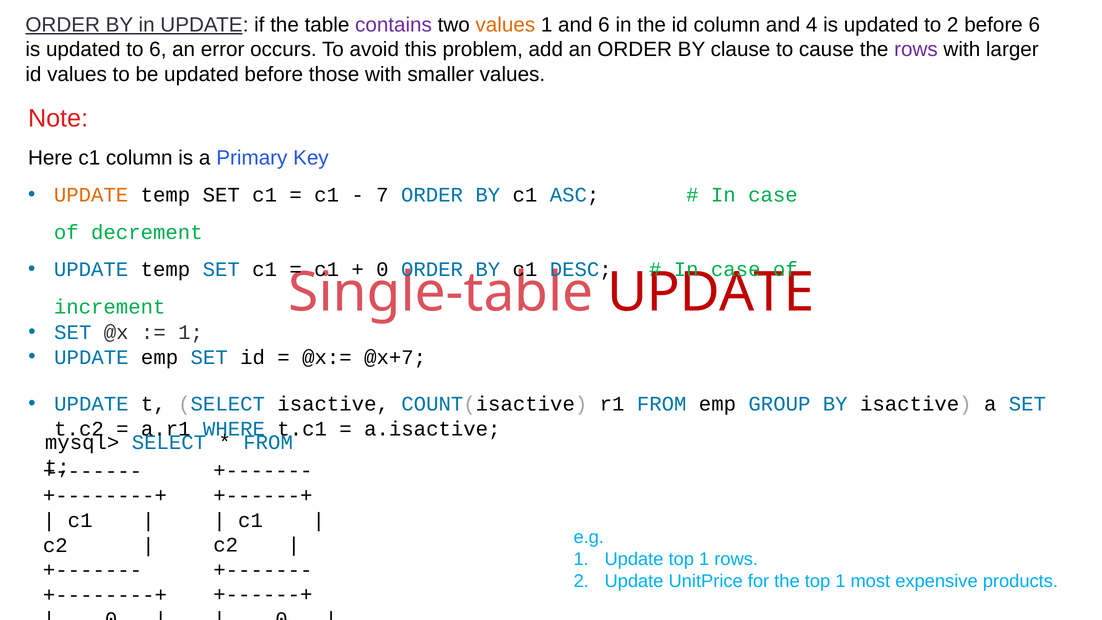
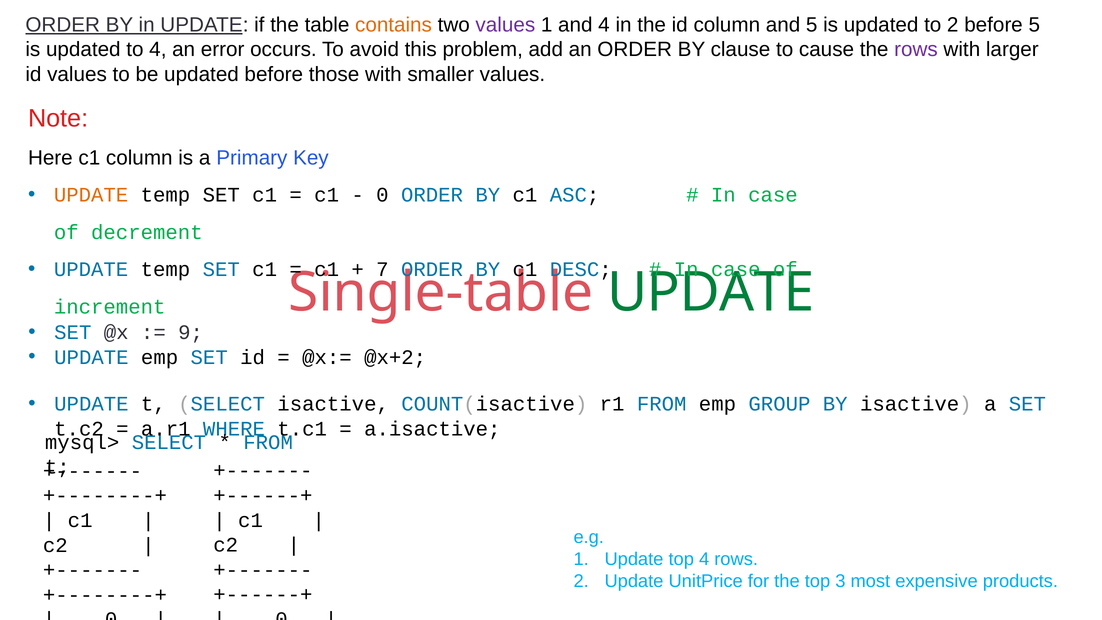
contains colour: purple -> orange (394, 25)
values colour: orange -> purple (505, 25)
and 6: 6 -> 4 (604, 25)
and 4: 4 -> 5 (812, 25)
before 6: 6 -> 5 (1034, 25)
to 6: 6 -> 4 (158, 49)
7: 7 -> 0 (382, 195)
0: 0 -> 7 (382, 269)
UPDATE colour: red -> green (711, 292)
1: 1 -> 9 (191, 332)
@x+7: @x+7 -> @x+2 (395, 357)
Update top 1: 1 -> 4 (704, 559)
the top 1: 1 -> 3 (840, 581)
